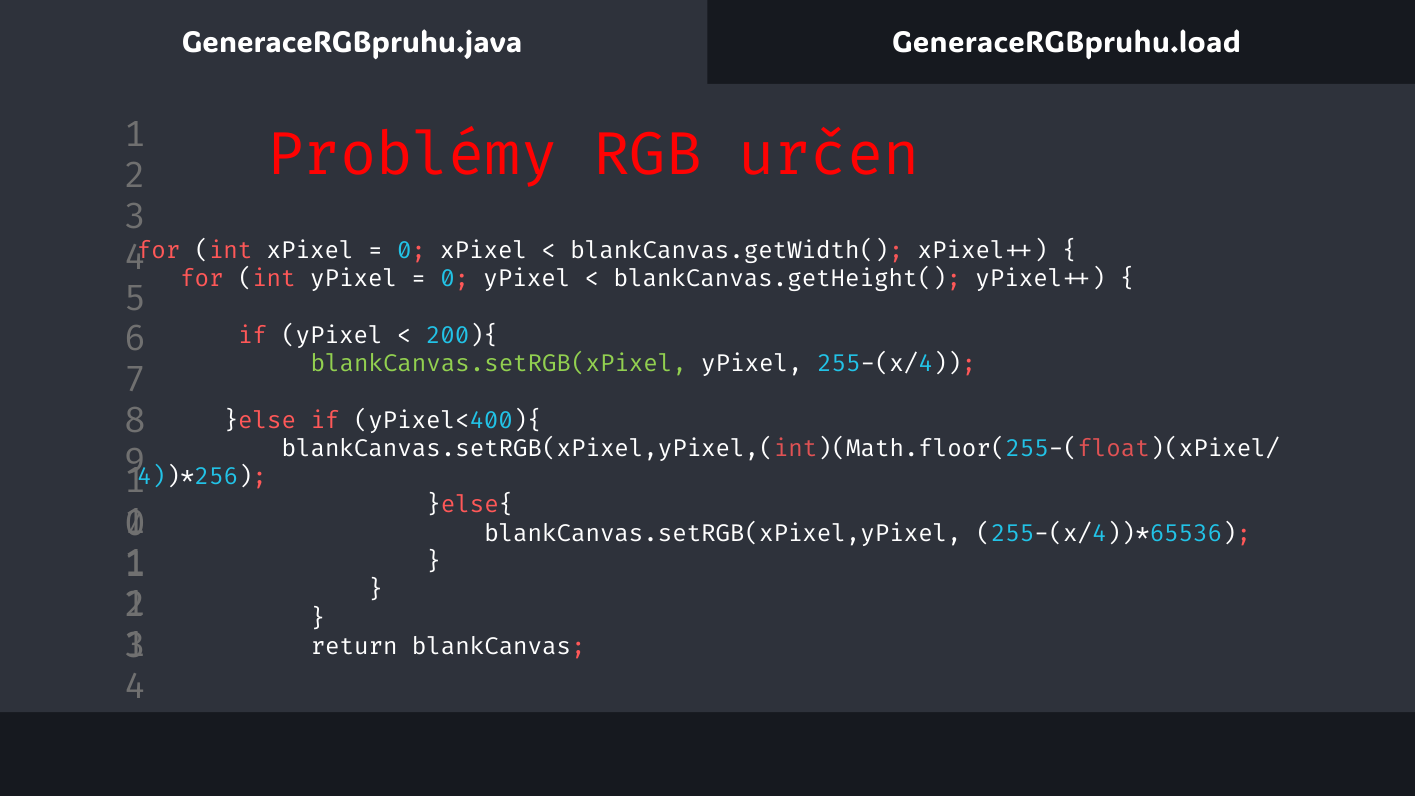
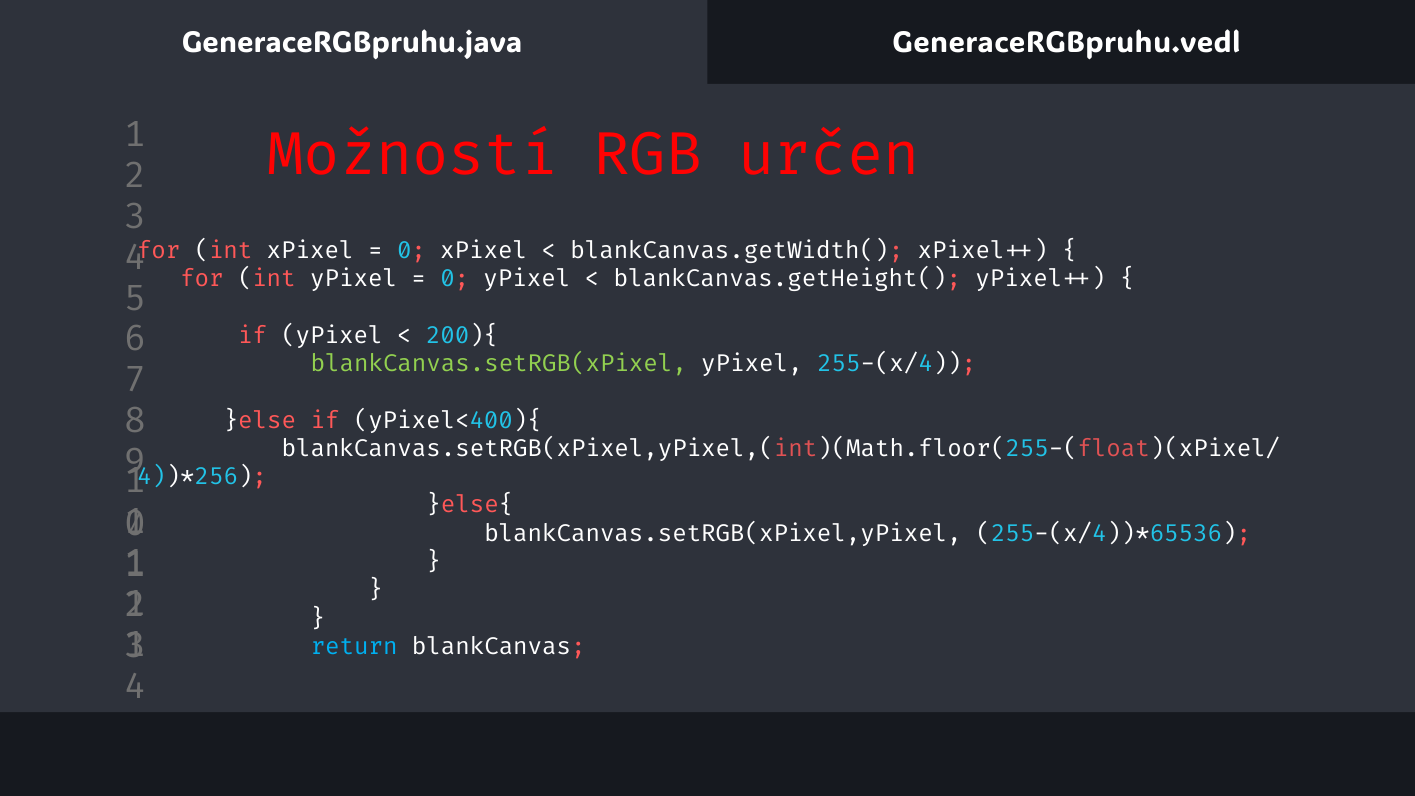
GeneraceRGBpruhu.load: GeneraceRGBpruhu.load -> GeneraceRGBpruhu.vedl (1067, 43)
//Problémy: //Problémy -> //Možností (376, 155)
return colour: white -> light blue (354, 646)
